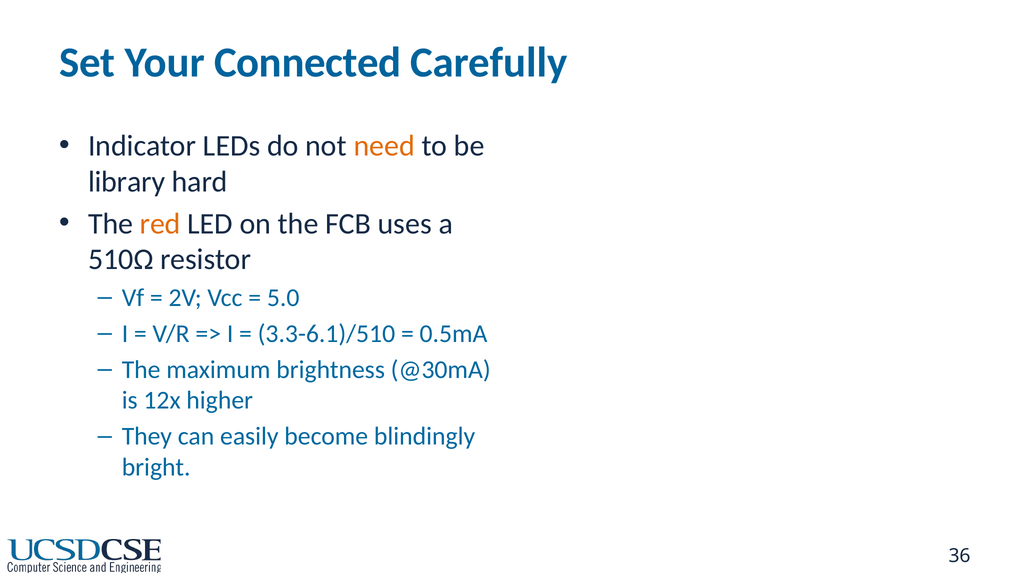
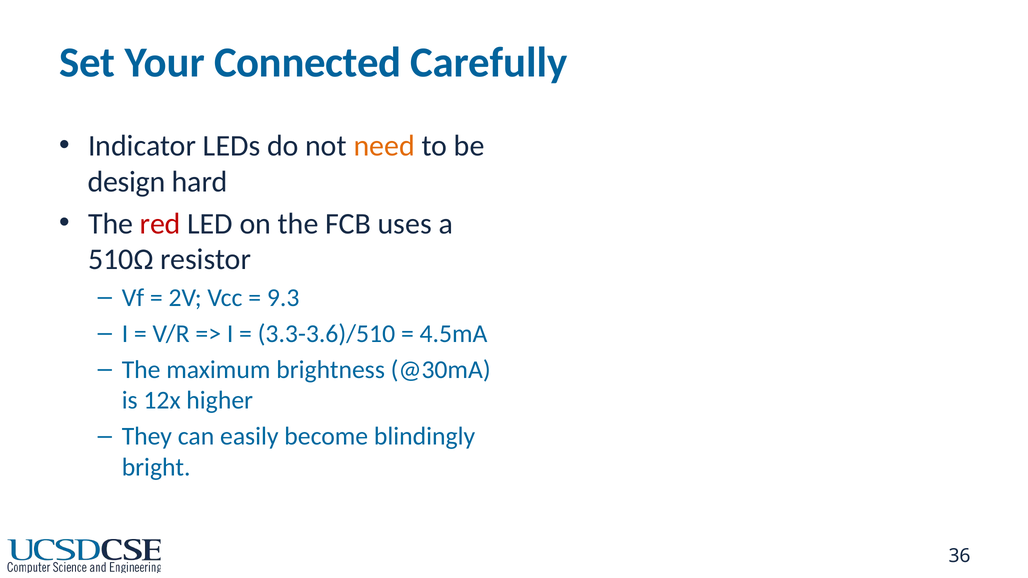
library: library -> design (127, 182)
red colour: orange -> red (160, 224)
5.0: 5.0 -> 9.3 (283, 298)
3.3-6.1)/510: 3.3-6.1)/510 -> 3.3-3.6)/510 (326, 334)
0.5mA: 0.5mA -> 4.5mA (453, 334)
